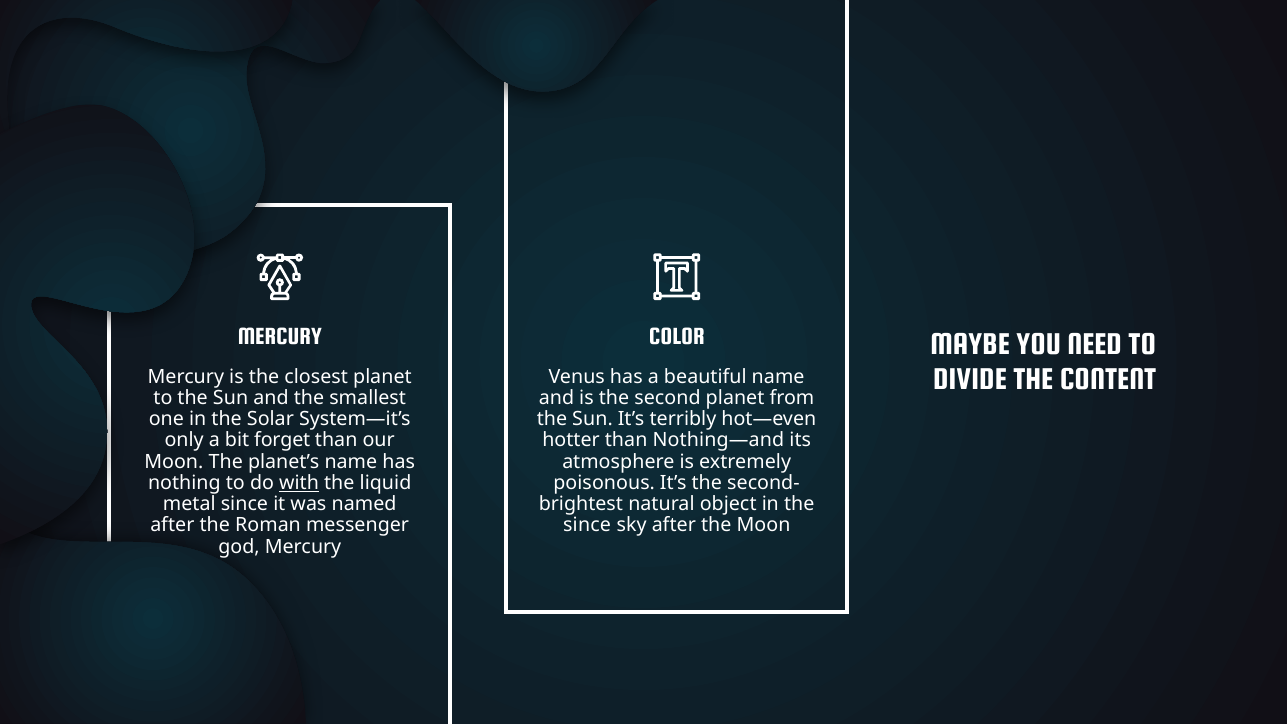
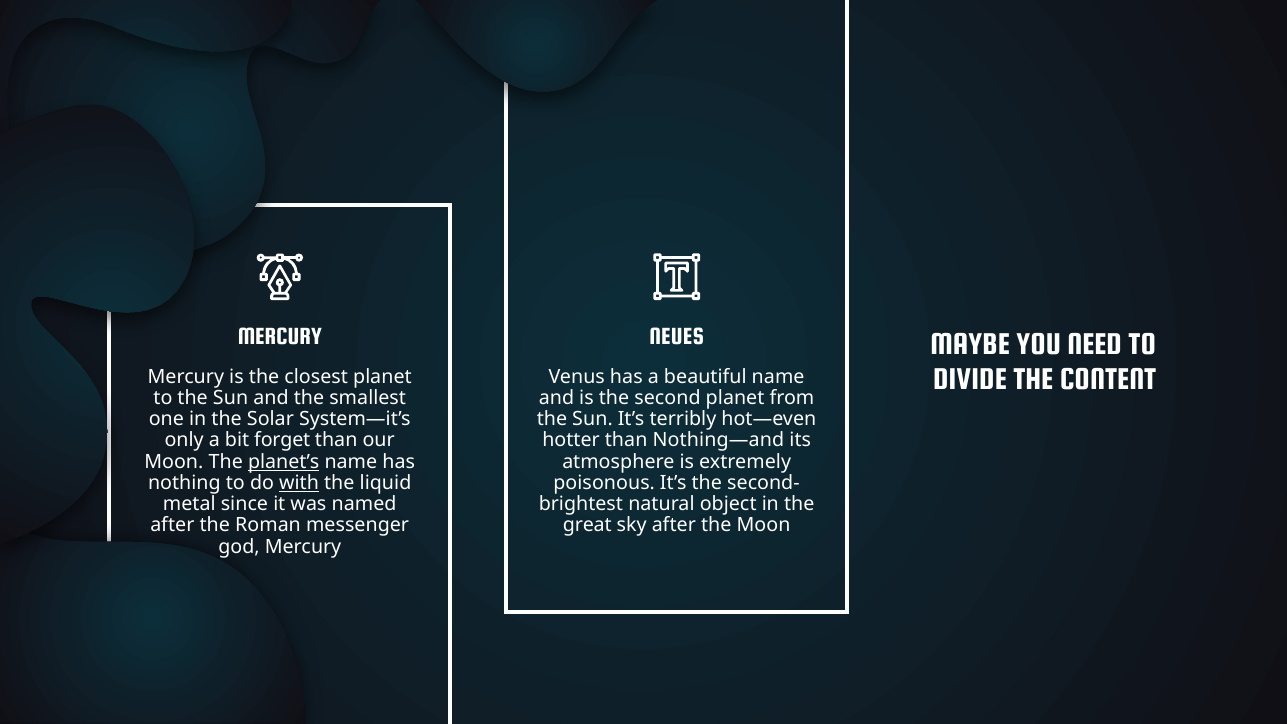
COLOR: COLOR -> NEUES (677, 336)
planet’s underline: none -> present (284, 462)
since: since -> great (587, 525)
